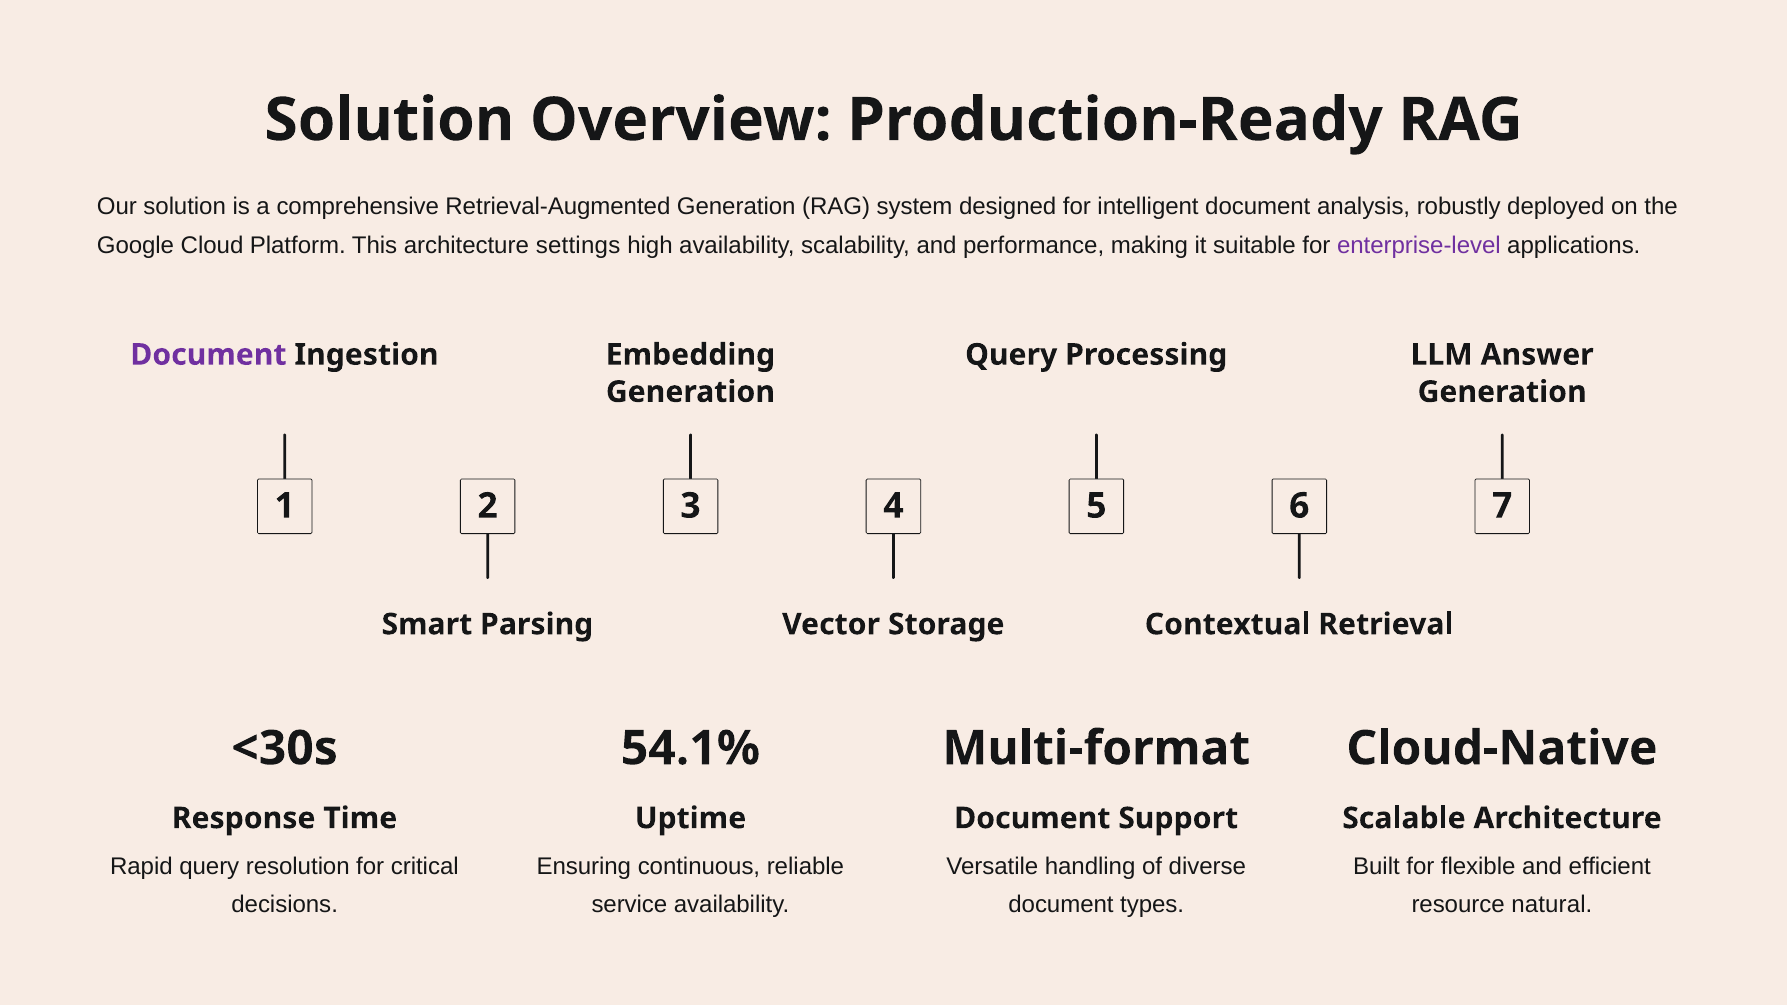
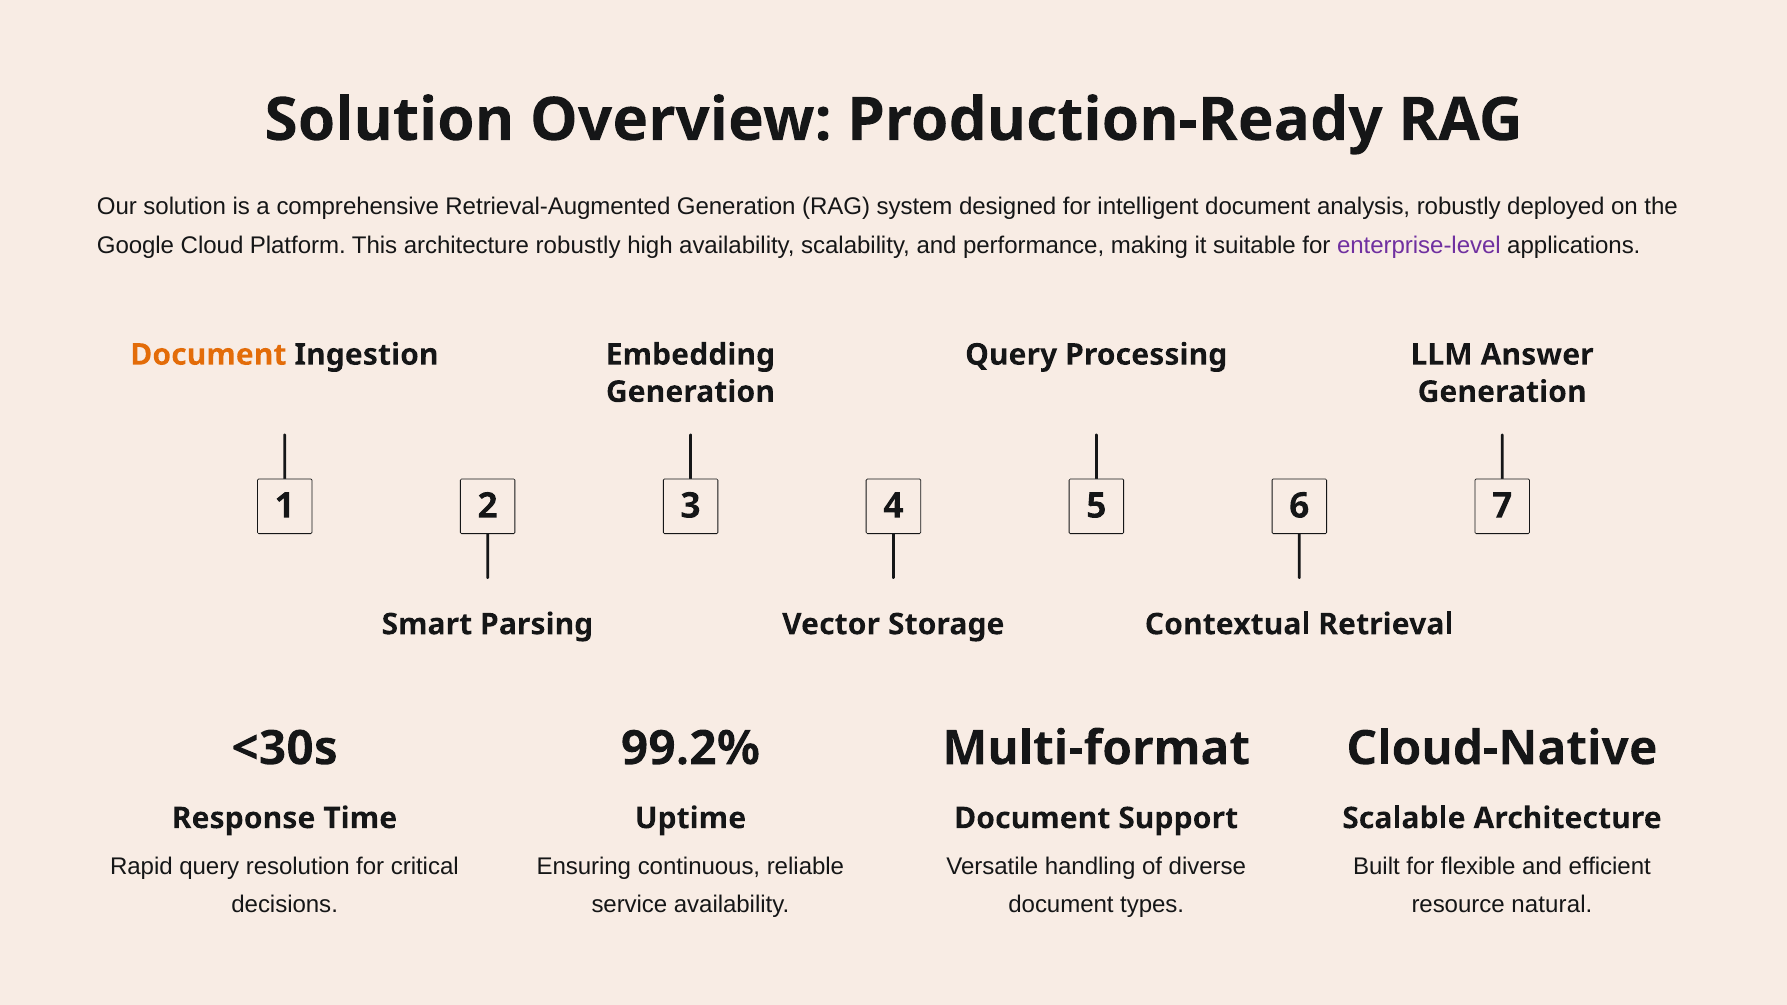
architecture settings: settings -> robustly (578, 245)
Document colour: purple -> orange (208, 355)
54.1%: 54.1% -> 99.2% (690, 749)
